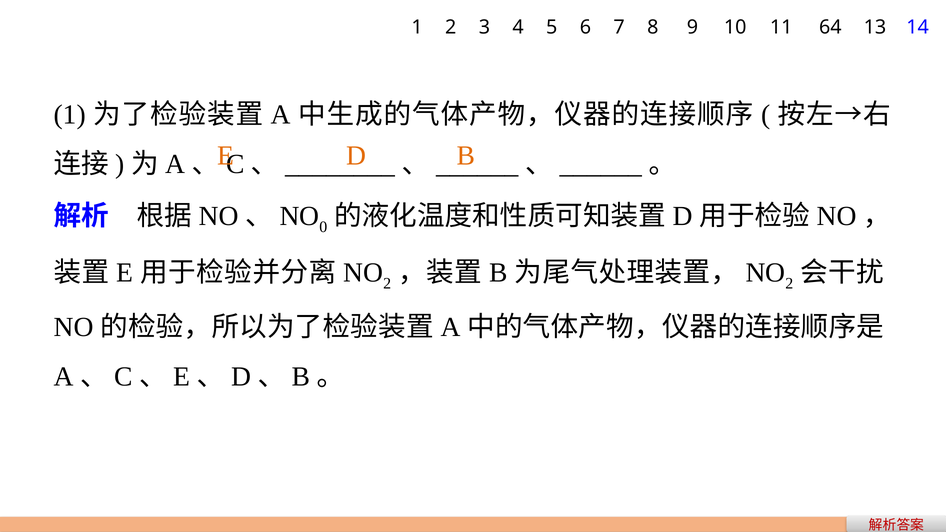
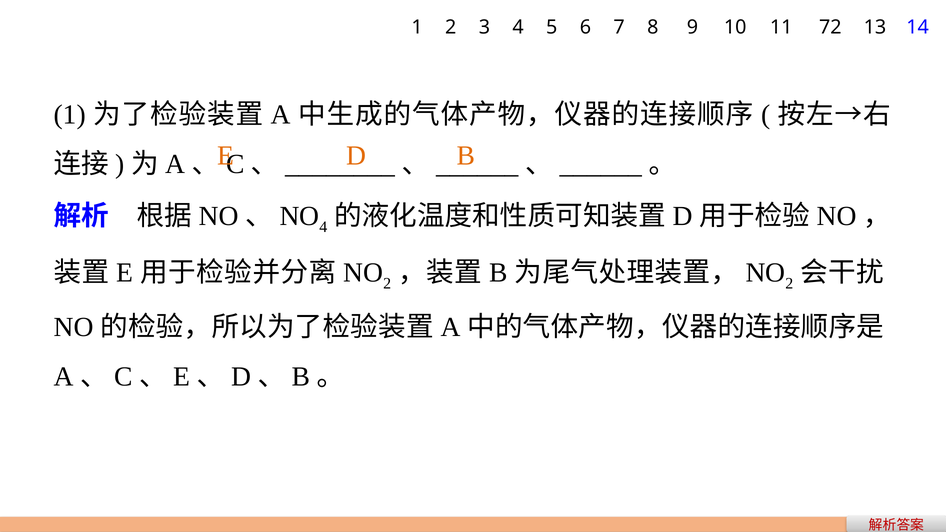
64: 64 -> 72 (830, 27)
0: 0 -> 4 (323, 227)
